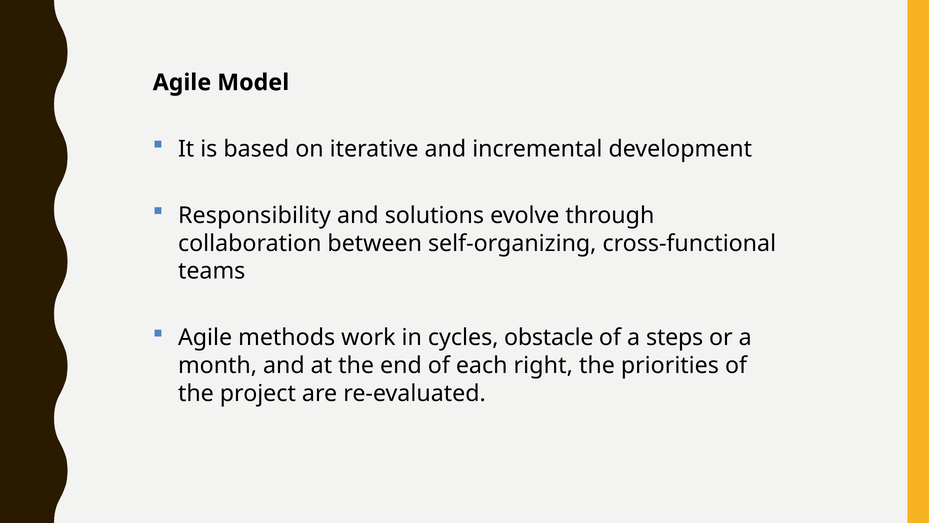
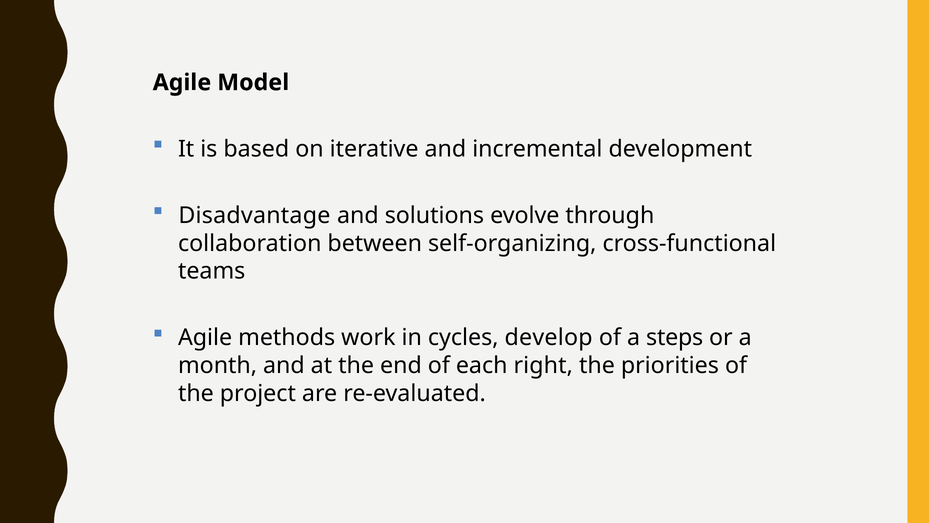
Responsibility: Responsibility -> Disadvantage (254, 215)
obstacle: obstacle -> develop (549, 337)
